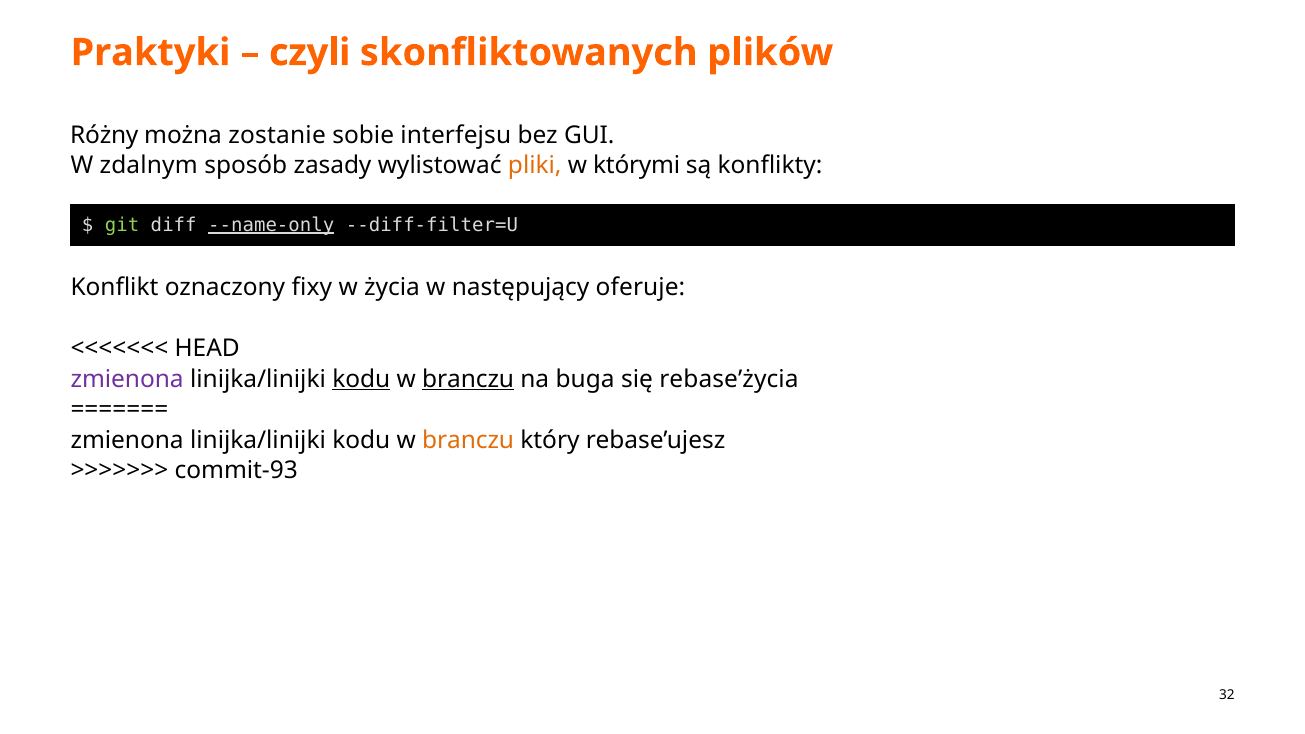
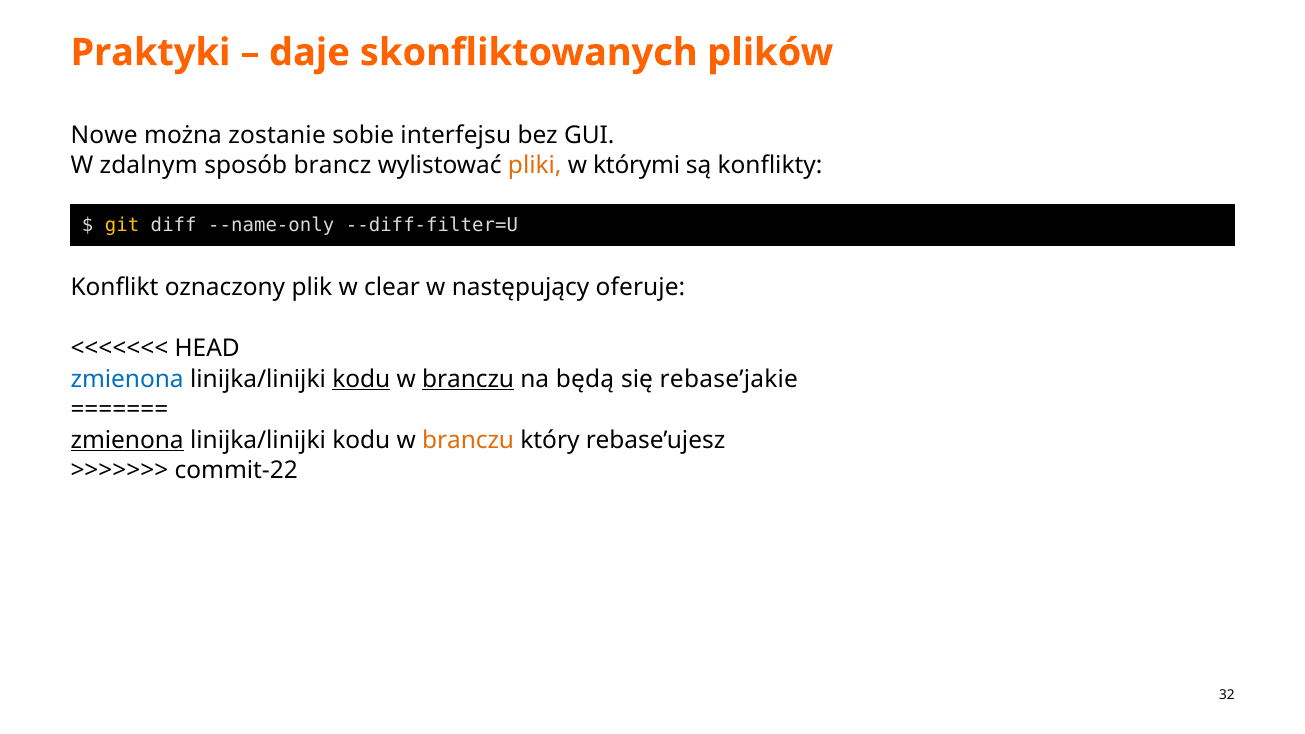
czyli: czyli -> daje (309, 53)
Różny: Różny -> Nowe (104, 135)
zasady: zasady -> brancz (332, 166)
git colour: light green -> yellow (122, 225)
--name-only underline: present -> none (271, 225)
fixy: fixy -> plik (312, 288)
życia: życia -> clear (392, 288)
zmienona colour: purple -> blue (127, 379)
buga: buga -> będą (585, 379)
rebase’życia: rebase’życia -> rebase’jakie (729, 379)
zmienona underline: none -> present (127, 440)
commit-93: commit-93 -> commit-22 (236, 471)
